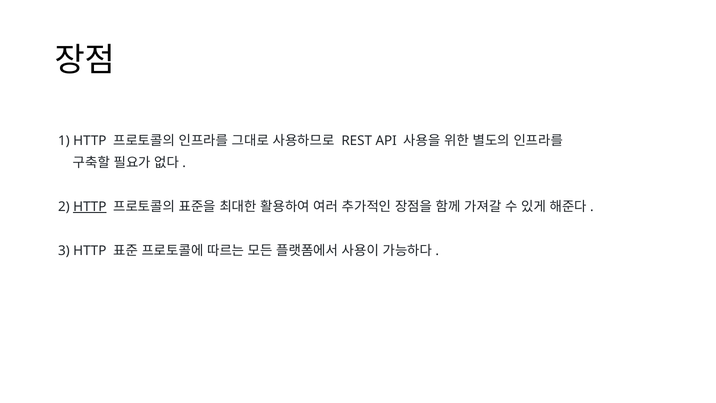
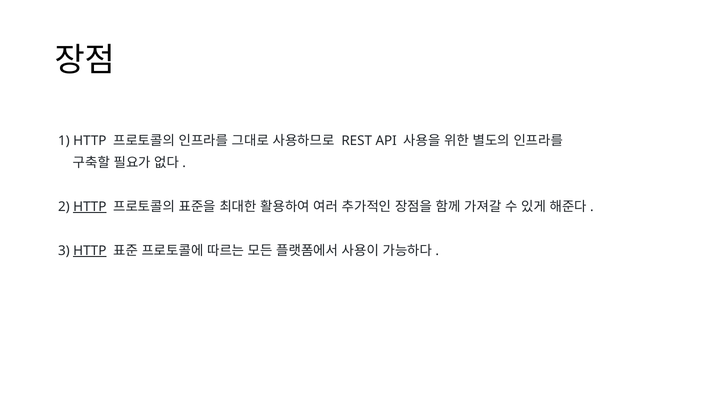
HTTP underline: none -> present (90, 250)
